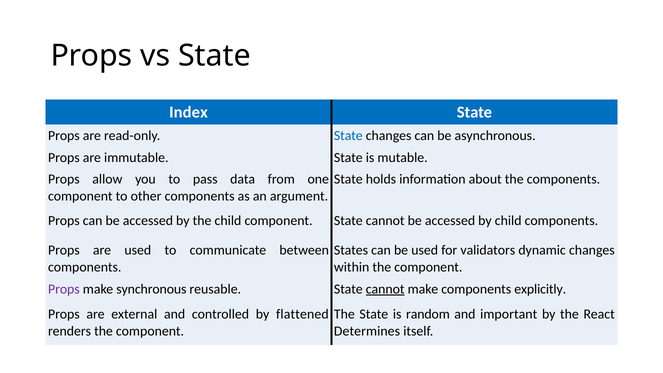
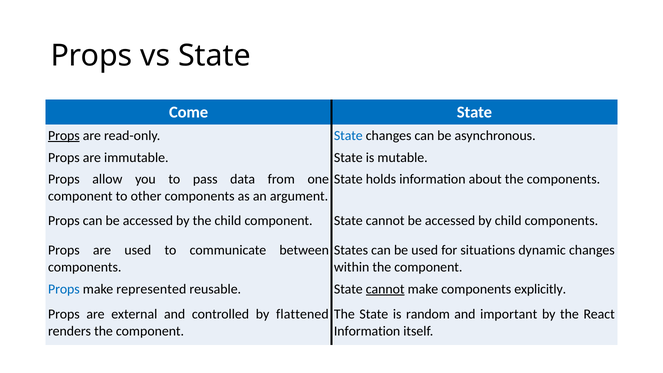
Index: Index -> Come (189, 112)
Props underline: none -> present (64, 136)
validators: validators -> situations (488, 250)
Props colour: purple -> blue (64, 289)
synchronous: synchronous -> represented (151, 289)
Determines: Determines -> Information (367, 331)
